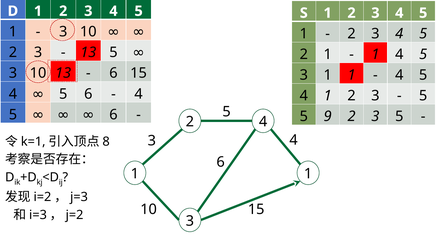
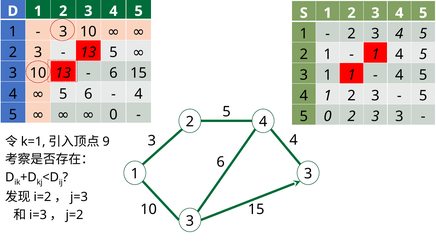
6: 6 -> 0 (113, 115)
5 9: 9 -> 0 (328, 117)
5: 5 -> 3 (399, 117)
8: 8 -> 9 (106, 142)
1: 1 -> 3 (308, 174)
